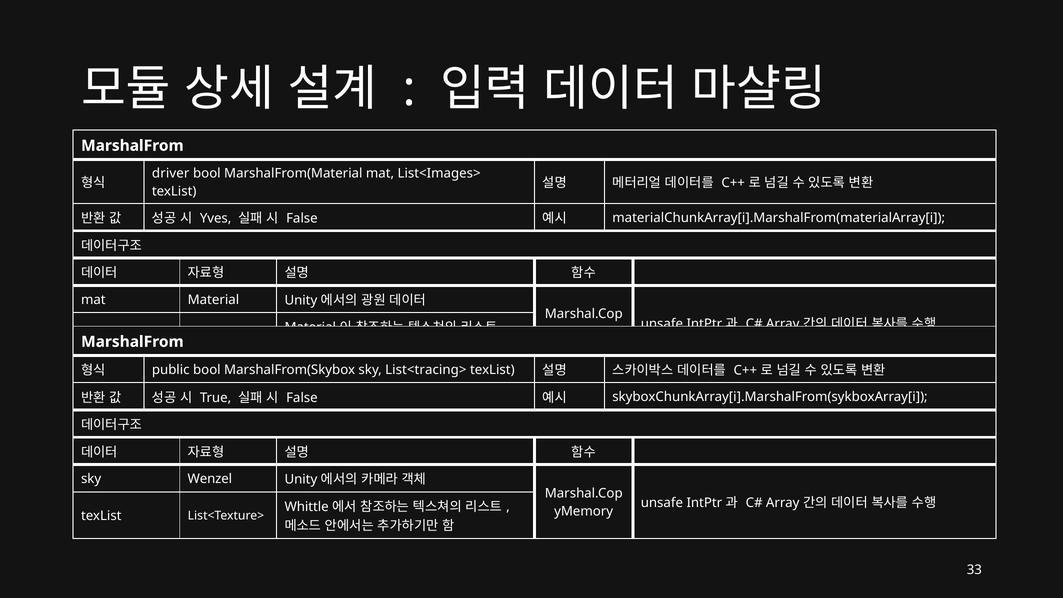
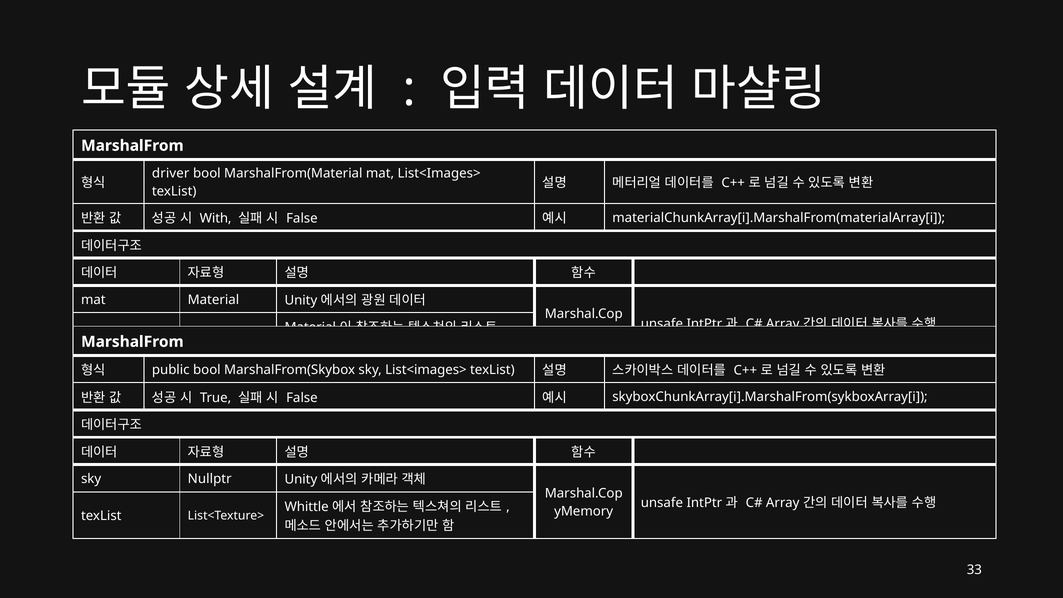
Yves: Yves -> With (216, 218)
sky List<tracing>: List<tracing> -> List<images> (426, 370)
Wenzel: Wenzel -> Nullptr (210, 479)
